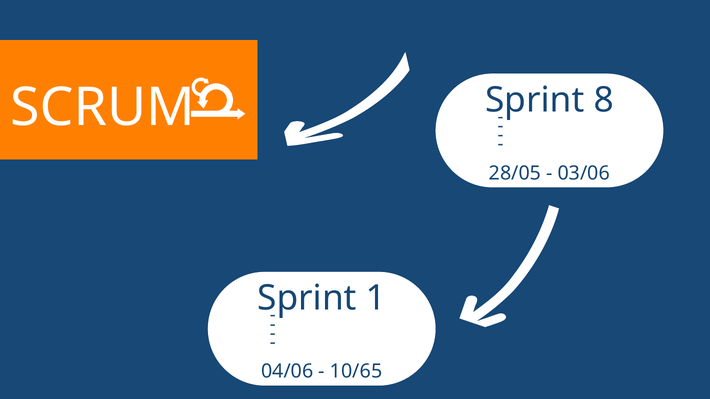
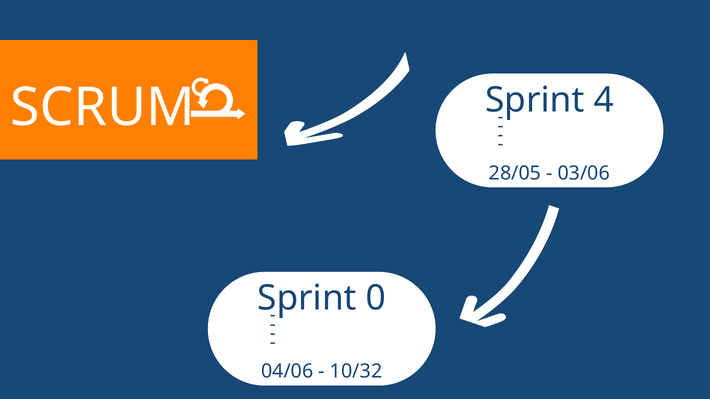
8: 8 -> 4 (604, 100)
1: 1 -> 0 (376, 299)
10/65: 10/65 -> 10/32 (356, 372)
